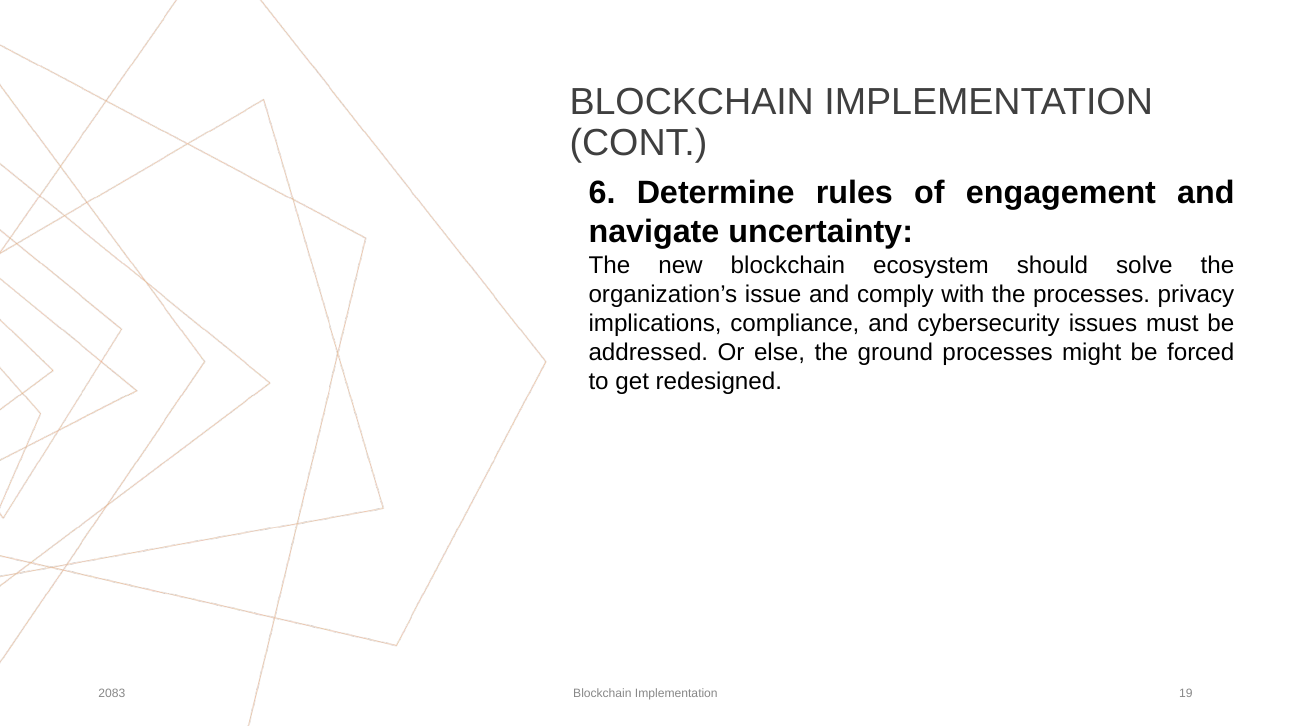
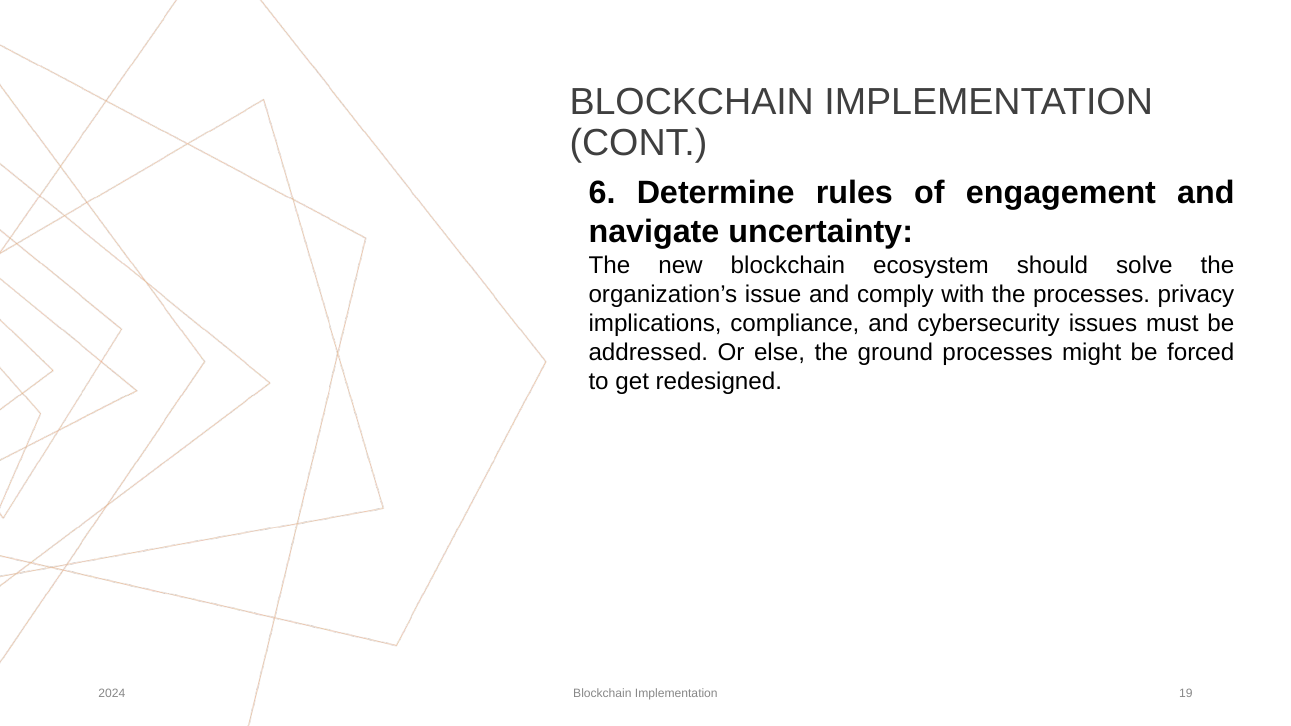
2083: 2083 -> 2024 (112, 693)
